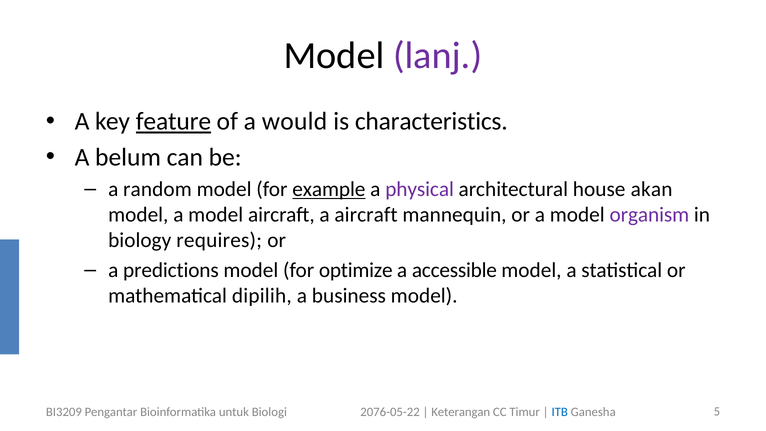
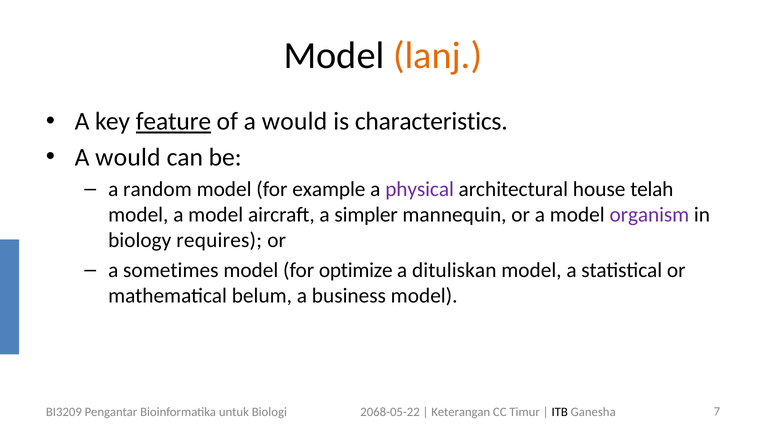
lanj colour: purple -> orange (438, 56)
belum: belum -> would (128, 157)
example underline: present -> none (329, 189)
akan: akan -> telah (652, 189)
a aircraft: aircraft -> simpler (366, 215)
predictions: predictions -> sometimes (171, 270)
accessible: accessible -> dituliskan (454, 270)
dipilih: dipilih -> belum (262, 296)
2076-05-22: 2076-05-22 -> 2068-05-22 (390, 412)
ITB colour: blue -> black (560, 412)
5: 5 -> 7 (717, 412)
